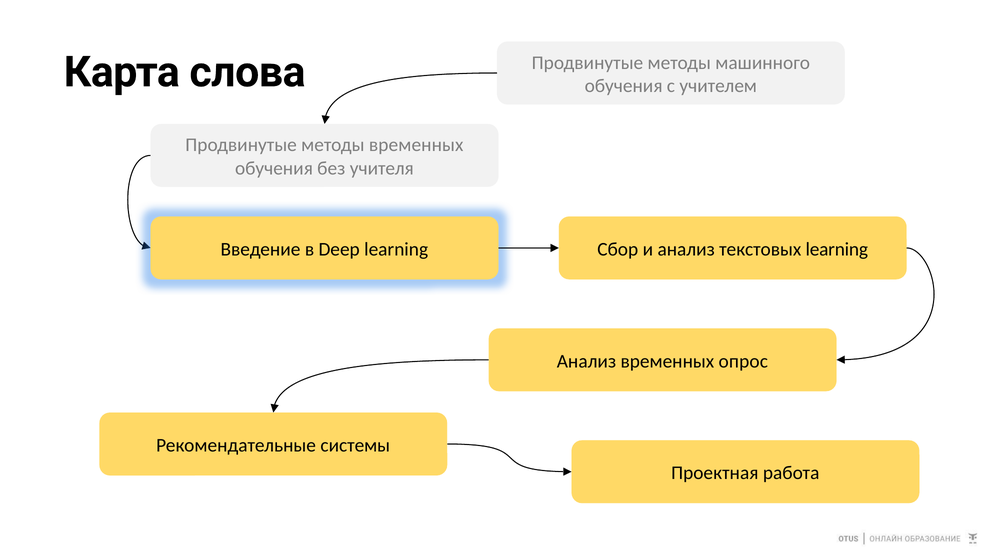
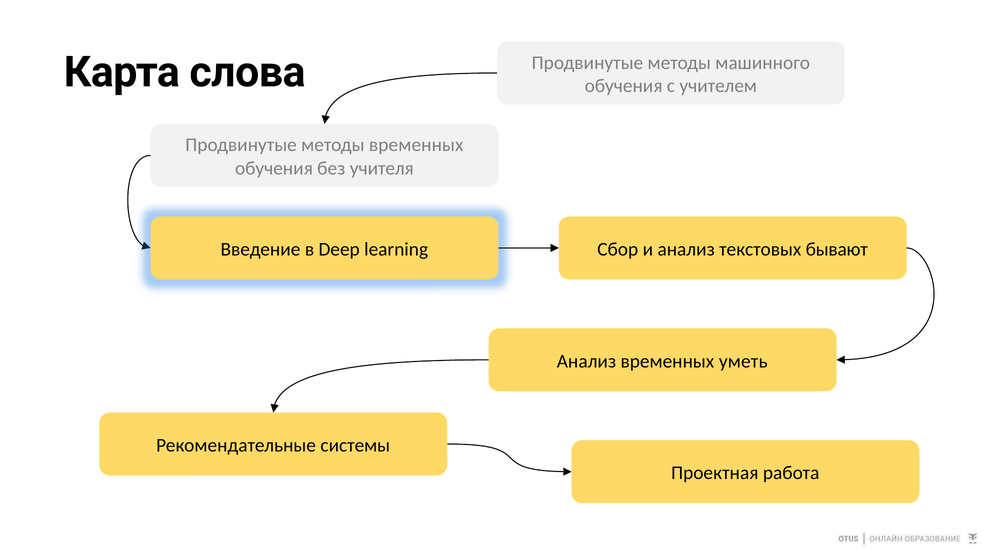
текстовых learning: learning -> бывают (837, 249)
опрос: опрос -> уметь (743, 361)
